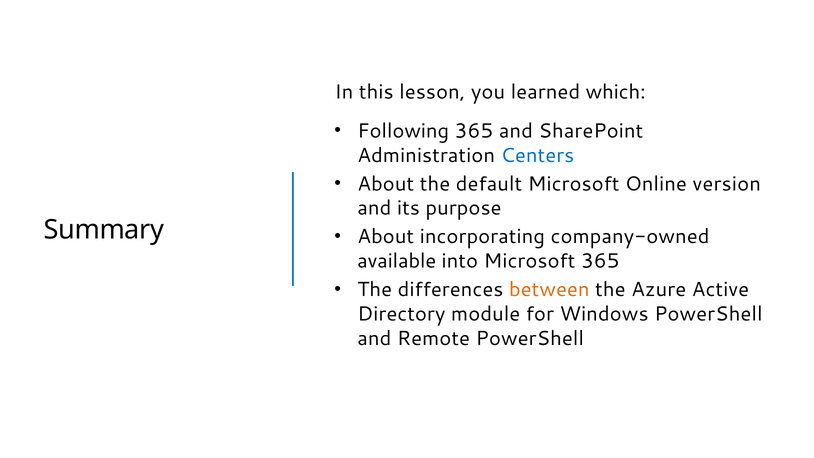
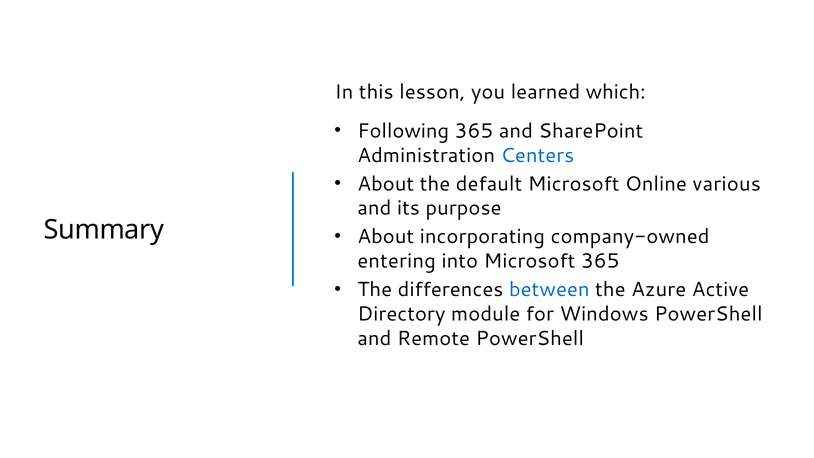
version: version -> various (727, 184)
available: available -> entering (397, 261)
between colour: orange -> blue (549, 290)
